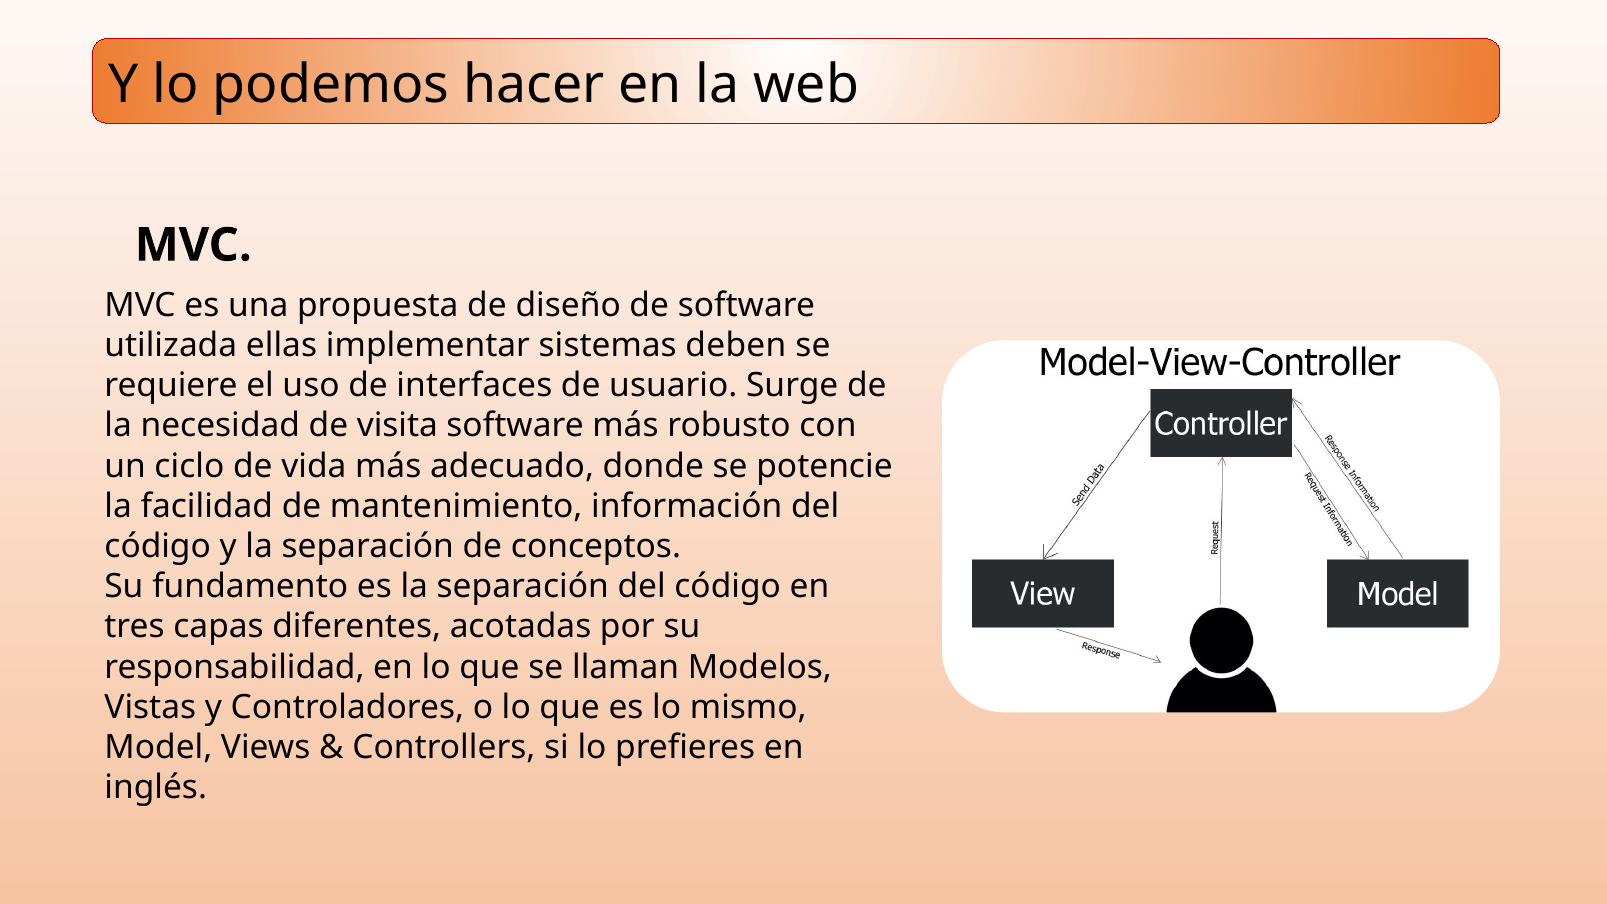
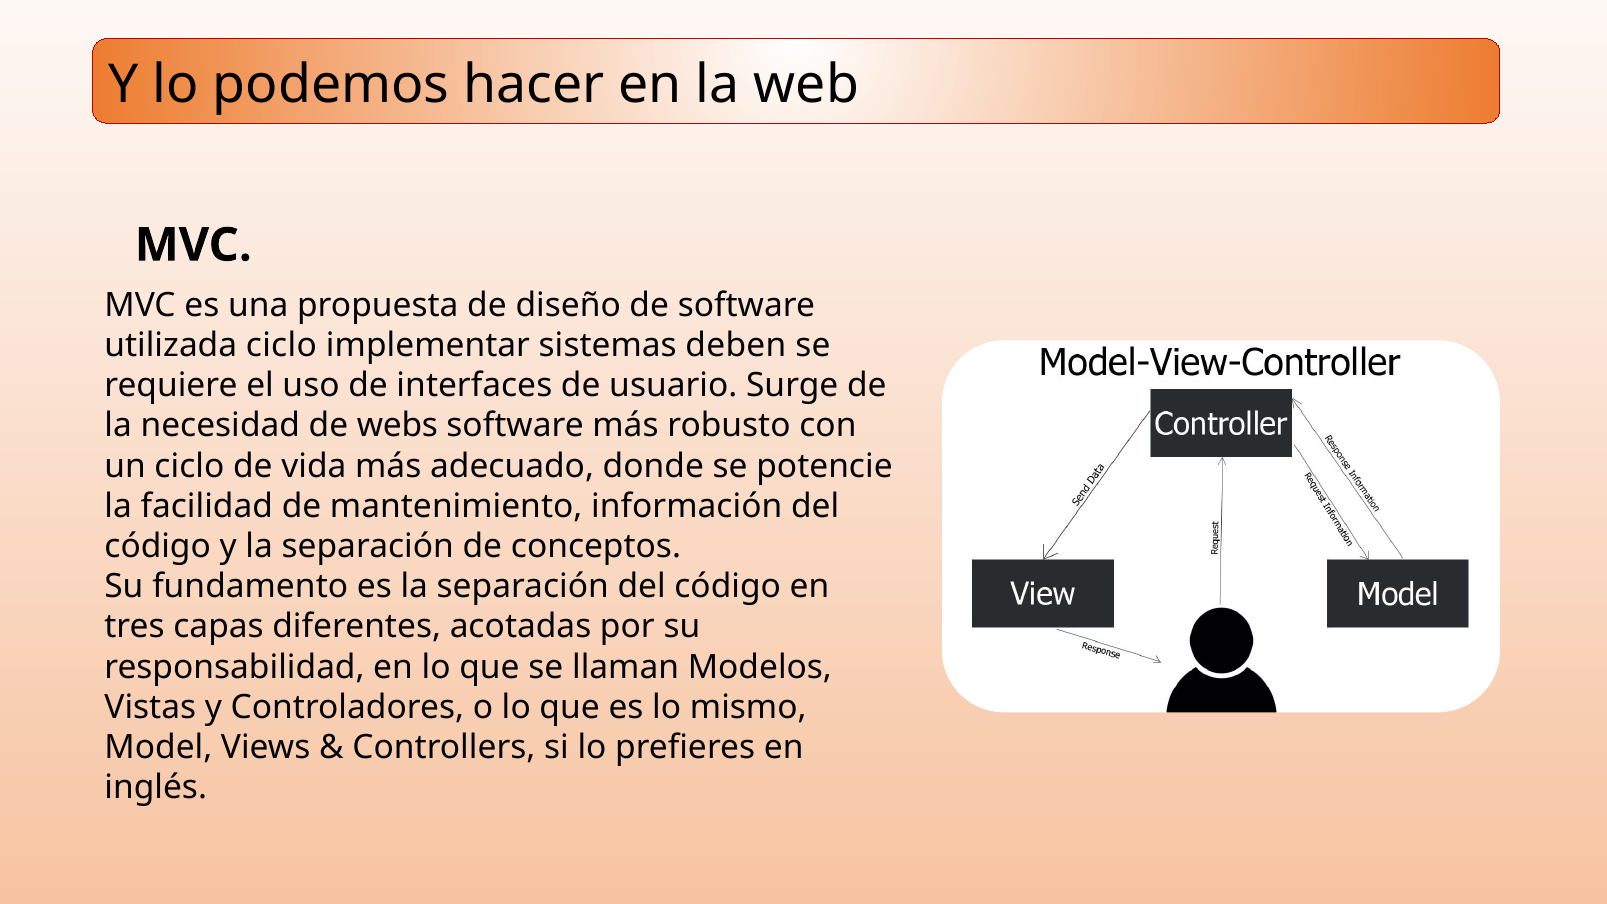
utilizada ellas: ellas -> ciclo (281, 345)
visita: visita -> webs (397, 426)
